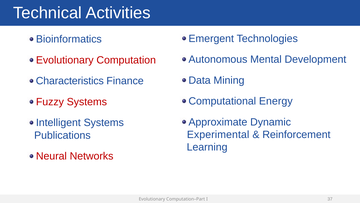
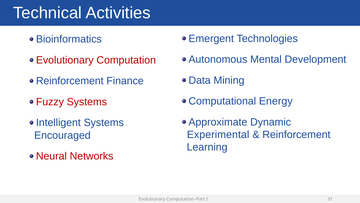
Characteristics: Characteristics -> Reinforcement (70, 81)
Publications: Publications -> Encouraged (62, 135)
